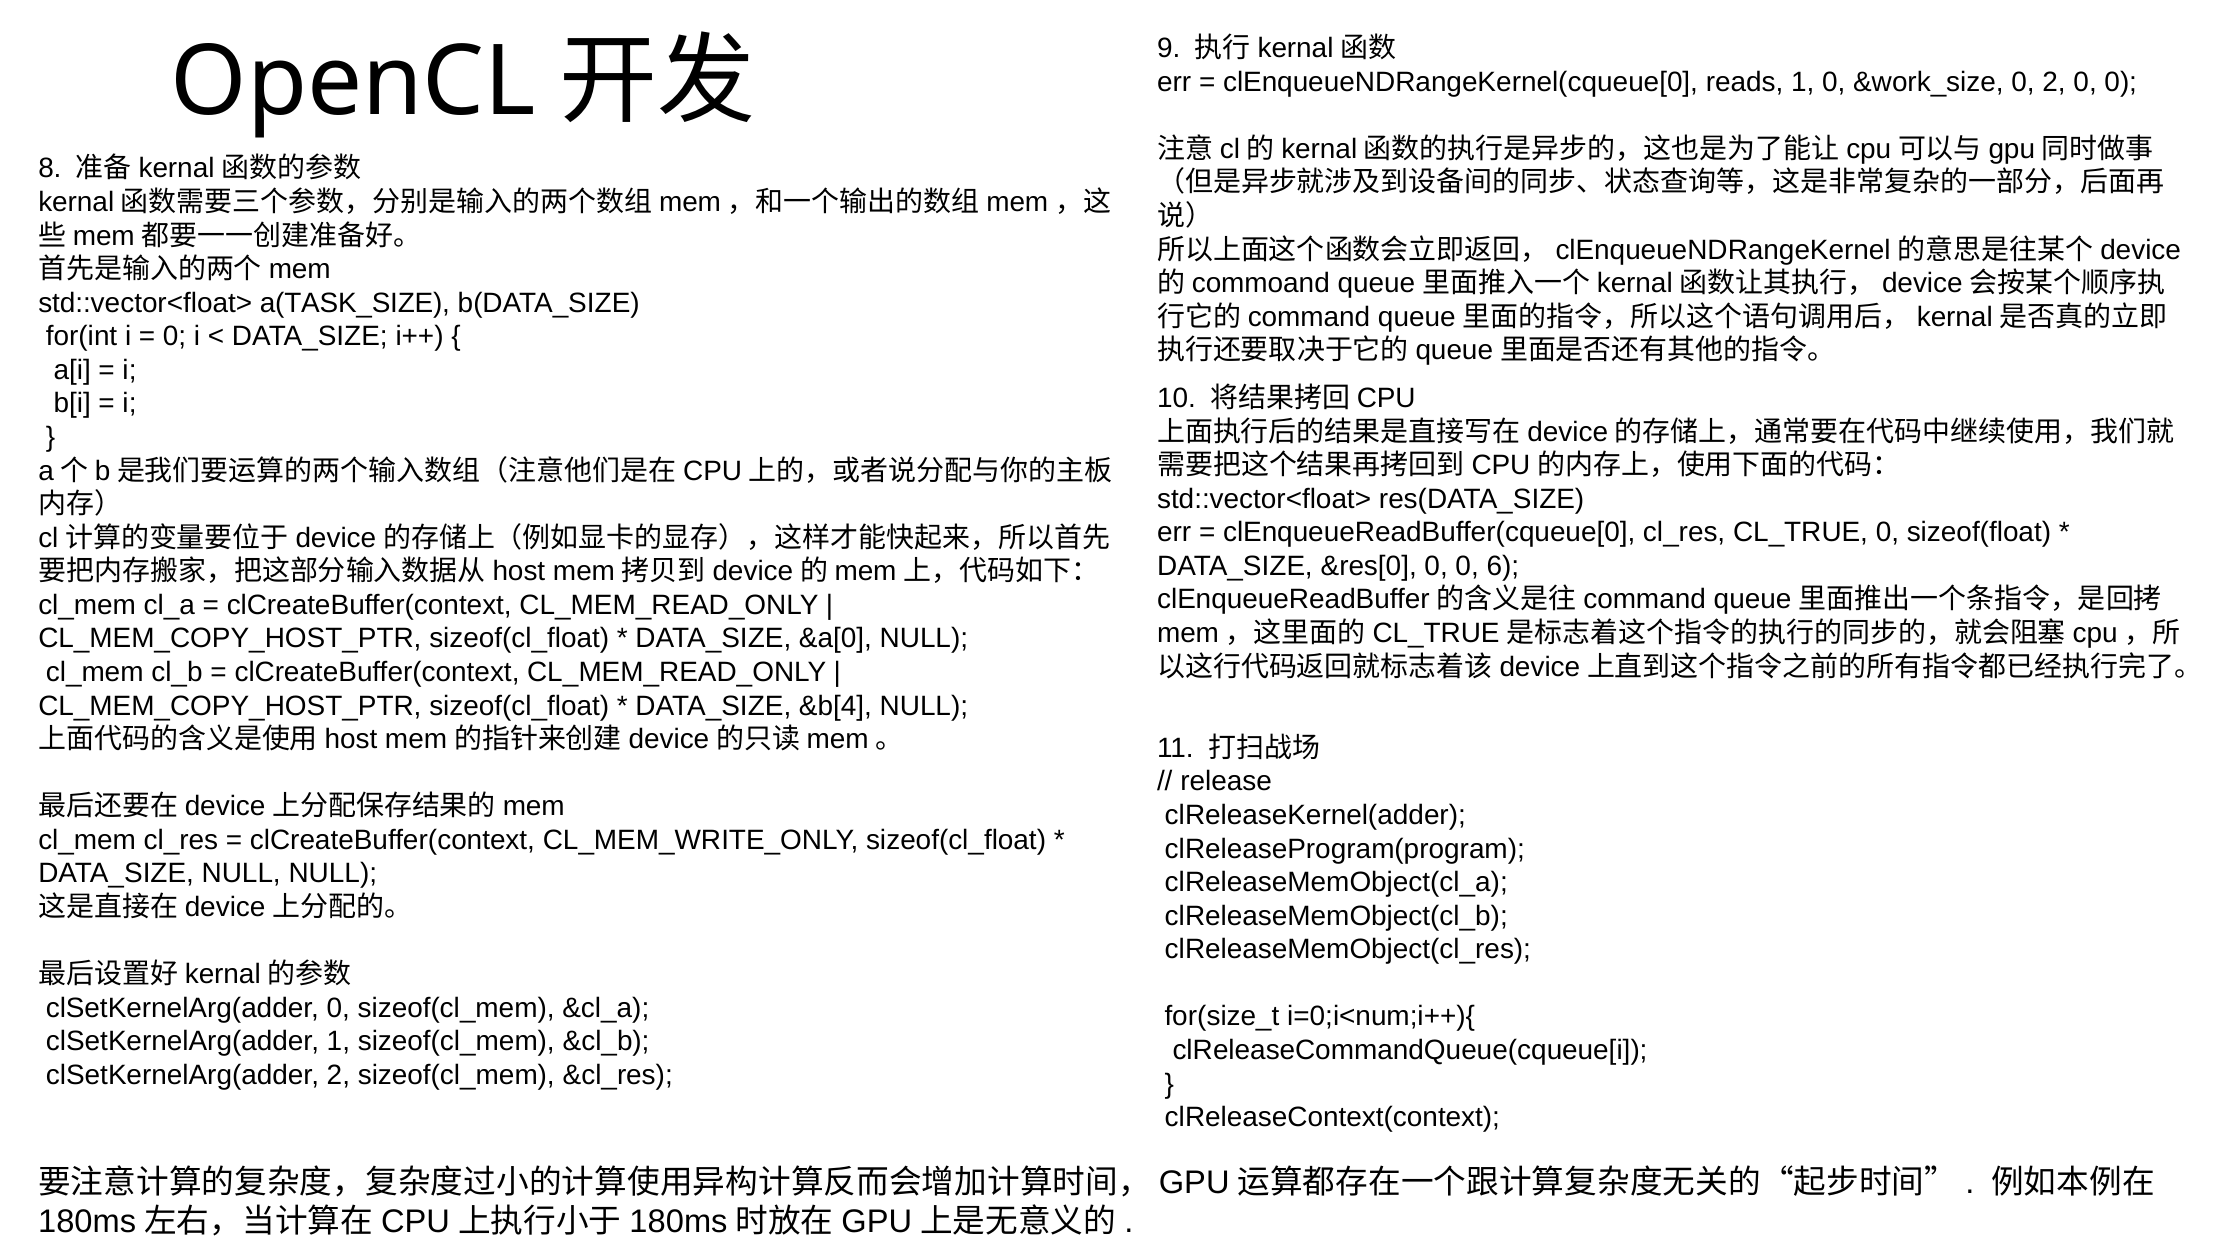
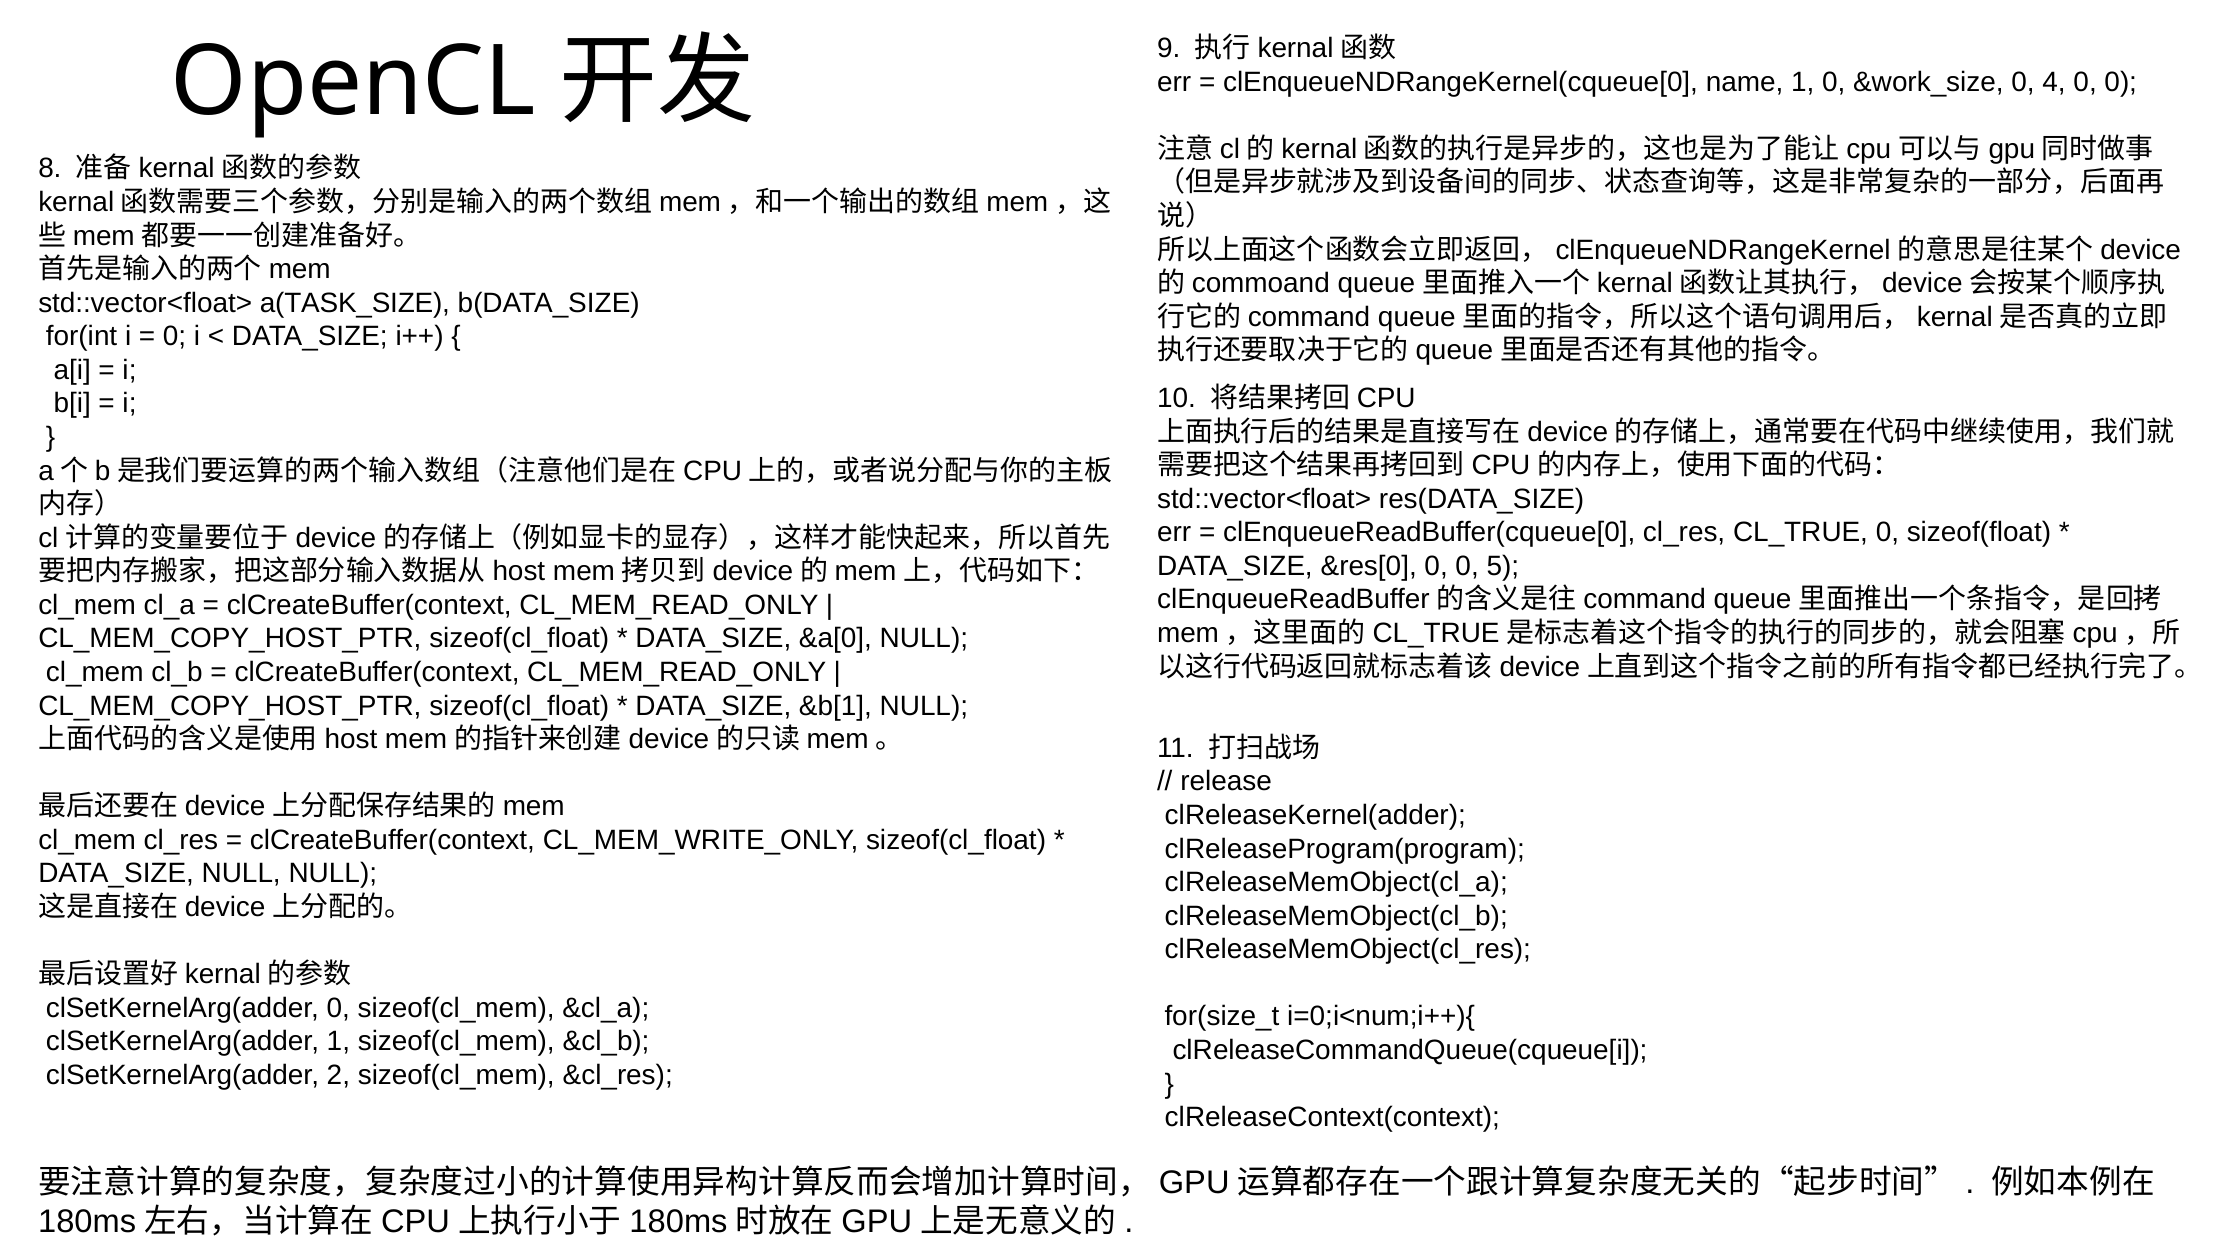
reads: reads -> name (1745, 82)
0 2: 2 -> 4 (2054, 82)
6: 6 -> 5 (1503, 566)
&b[4: &b[4 -> &b[1 (835, 706)
